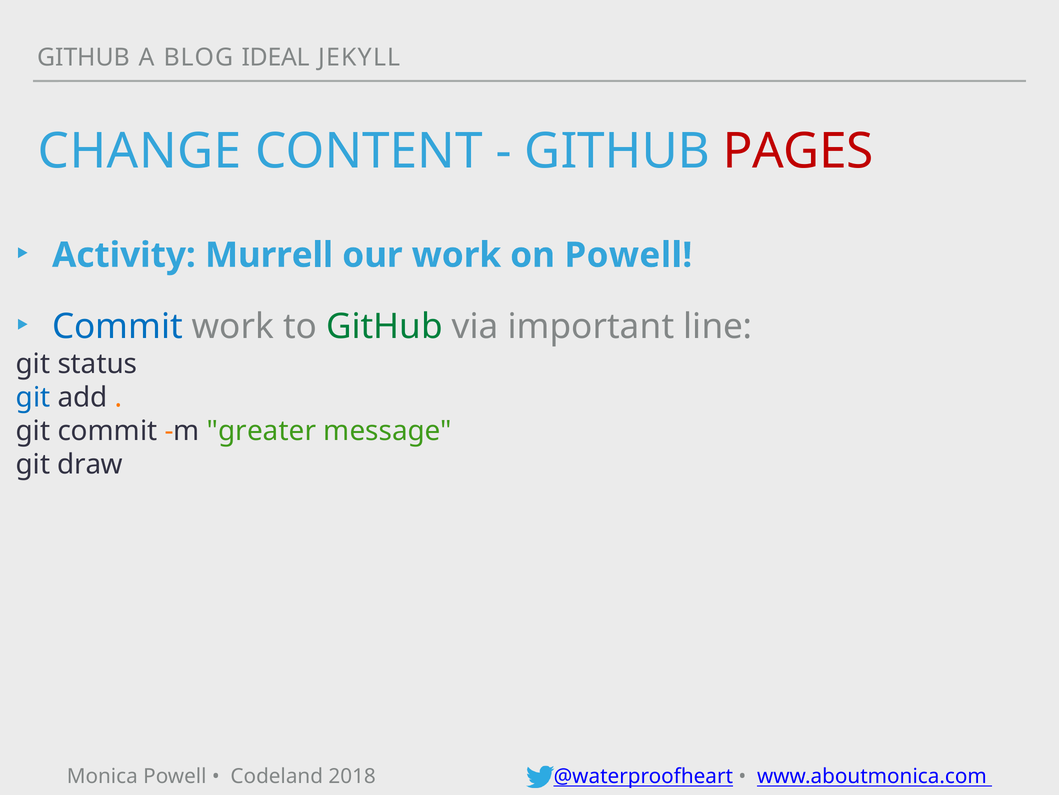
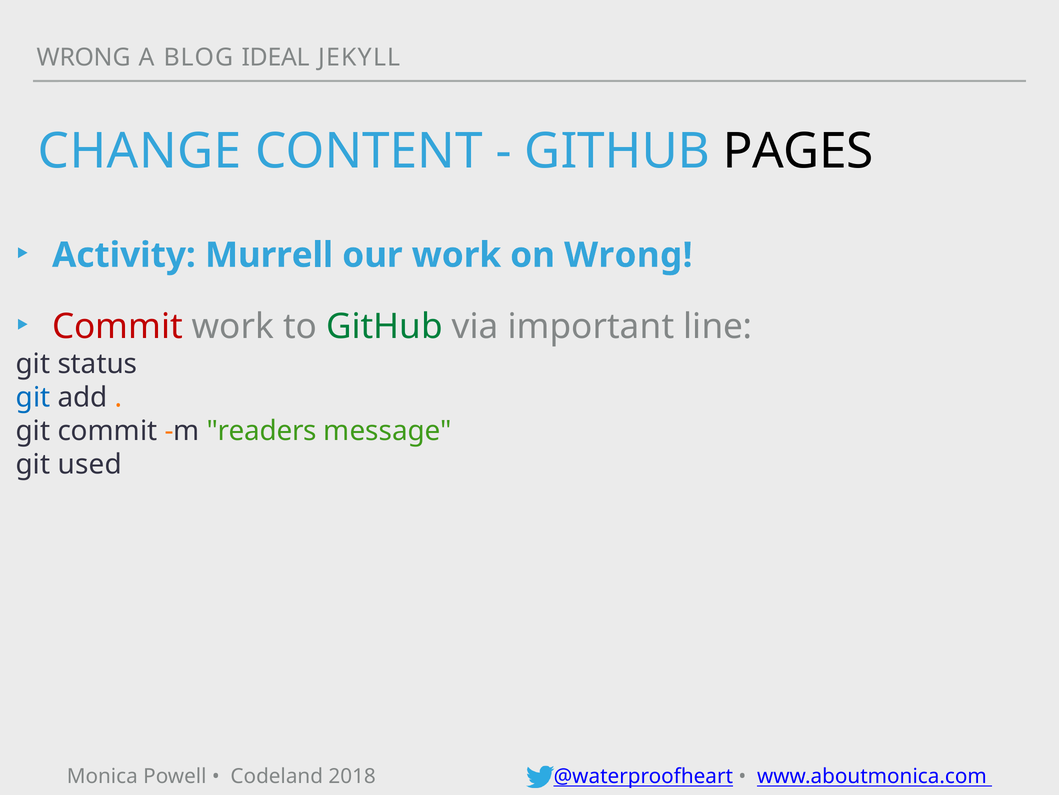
GITHUB: GITHUB -> WRONG (84, 57)
PAGES colour: red -> black (798, 151)
on Powell: Powell -> Wrong (628, 255)
Commit colour: blue -> red (117, 326)
greater: greater -> readers (262, 431)
draw: draw -> used (90, 464)
